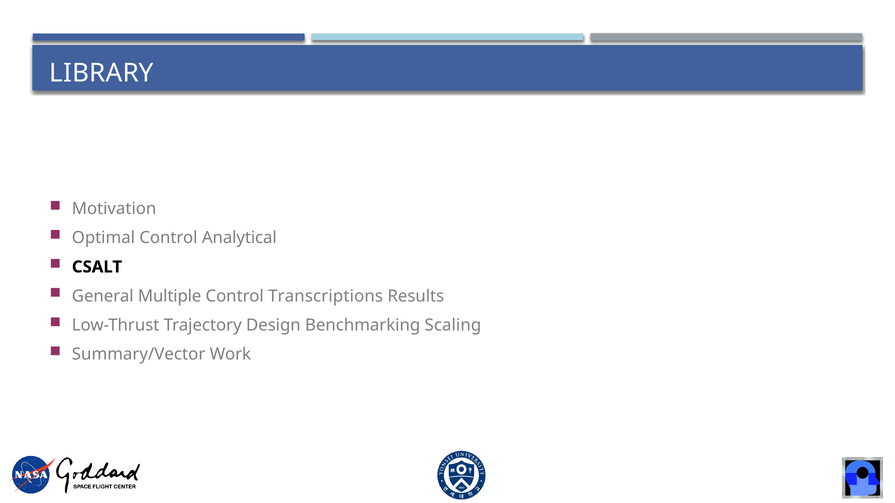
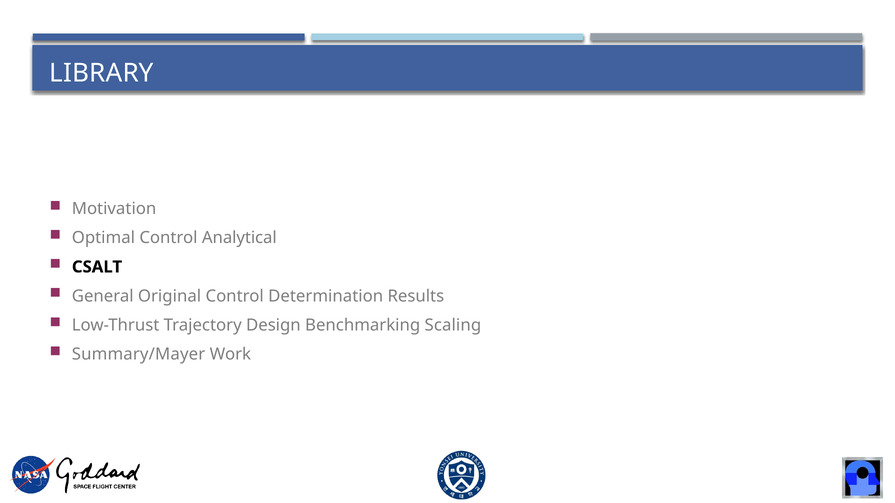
Multiple: Multiple -> Original (170, 296)
Transcriptions: Transcriptions -> Determination (326, 296)
Summary/Vector: Summary/Vector -> Summary/Mayer (139, 354)
